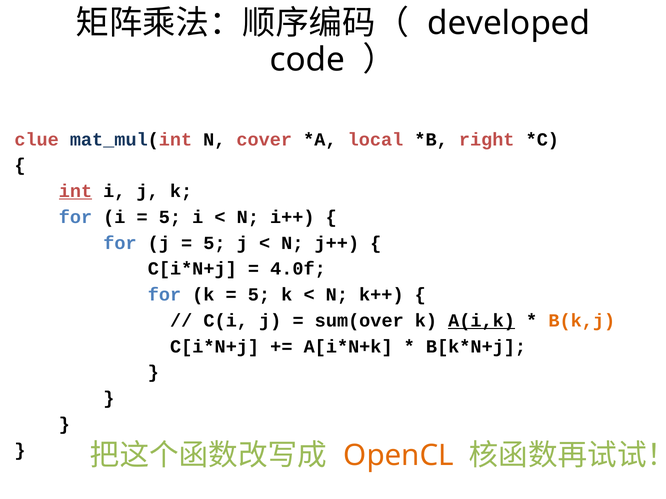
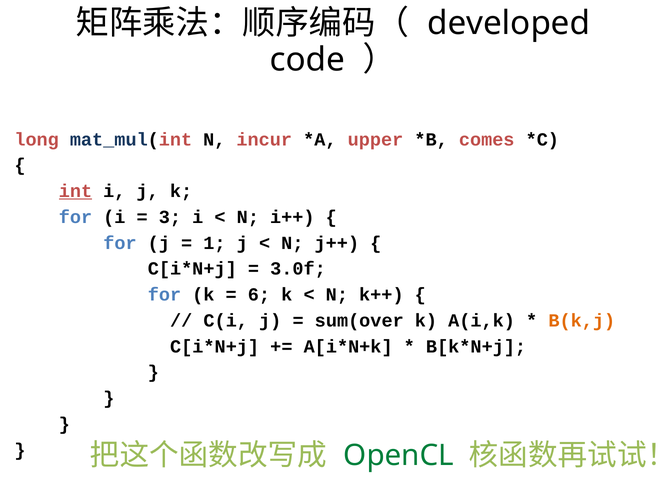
clue: clue -> long (37, 140)
cover: cover -> incur (264, 140)
local: local -> upper (375, 140)
right: right -> comes (487, 140)
5: 5 -> 3 (170, 217)
5: 5 -> 1 (214, 243)
4.0f: 4.0f -> 3.0f (298, 269)
5: 5 -> 6 (259, 295)
A(i,k underline: present -> none (482, 321)
OpenCL colour: orange -> green (399, 456)
